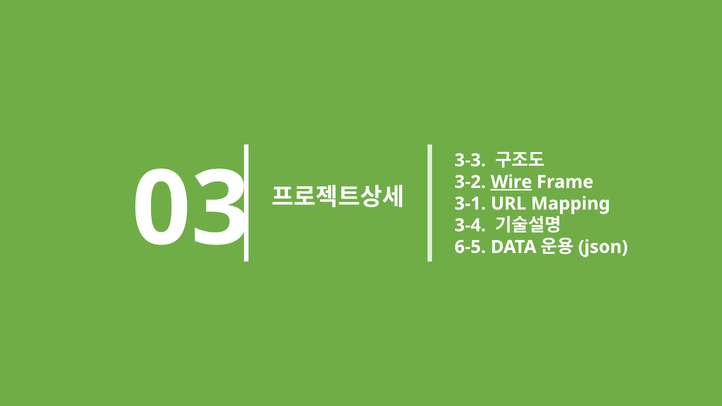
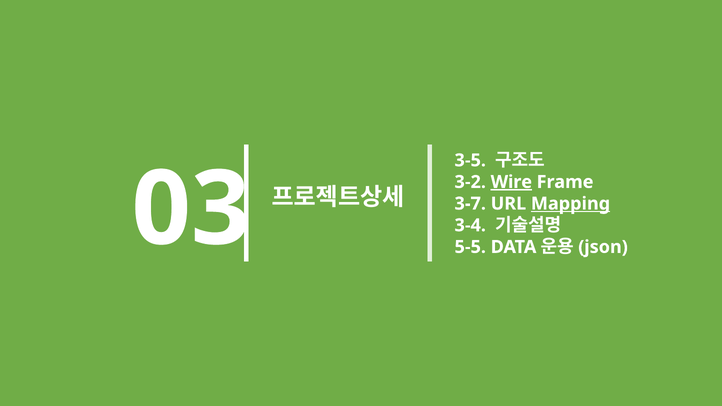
3-3: 3-3 -> 3-5 (470, 160)
3-1: 3-1 -> 3-7 (470, 204)
Mapping underline: none -> present (570, 204)
6-5: 6-5 -> 5-5 (470, 247)
